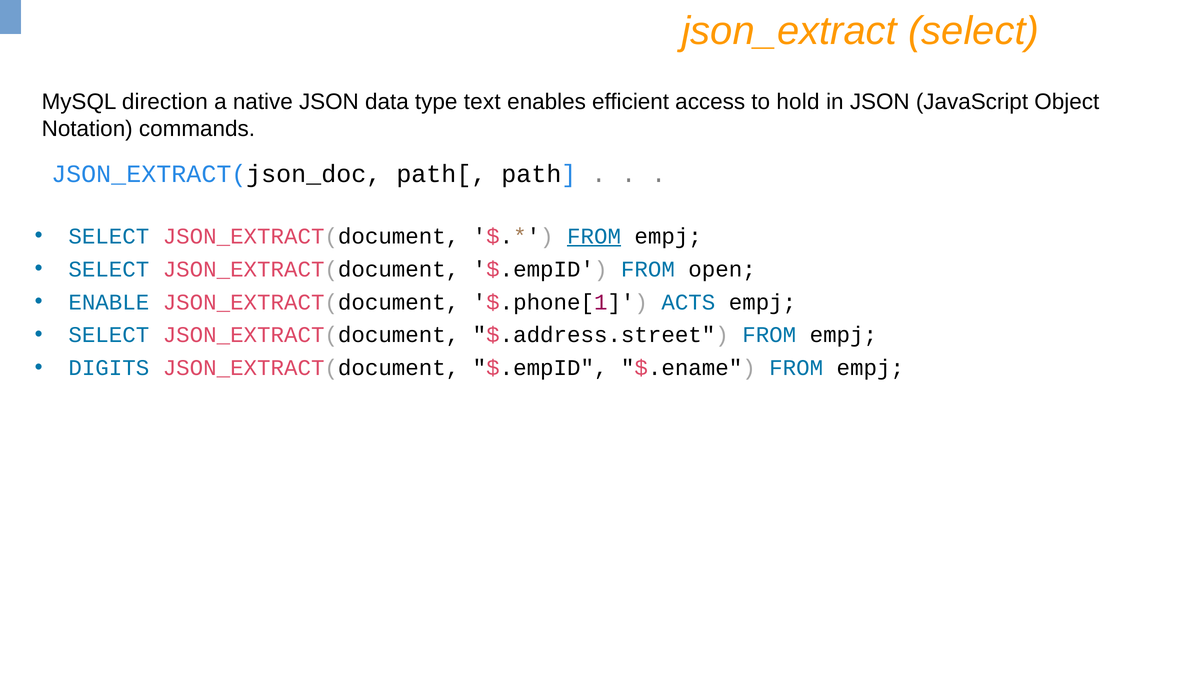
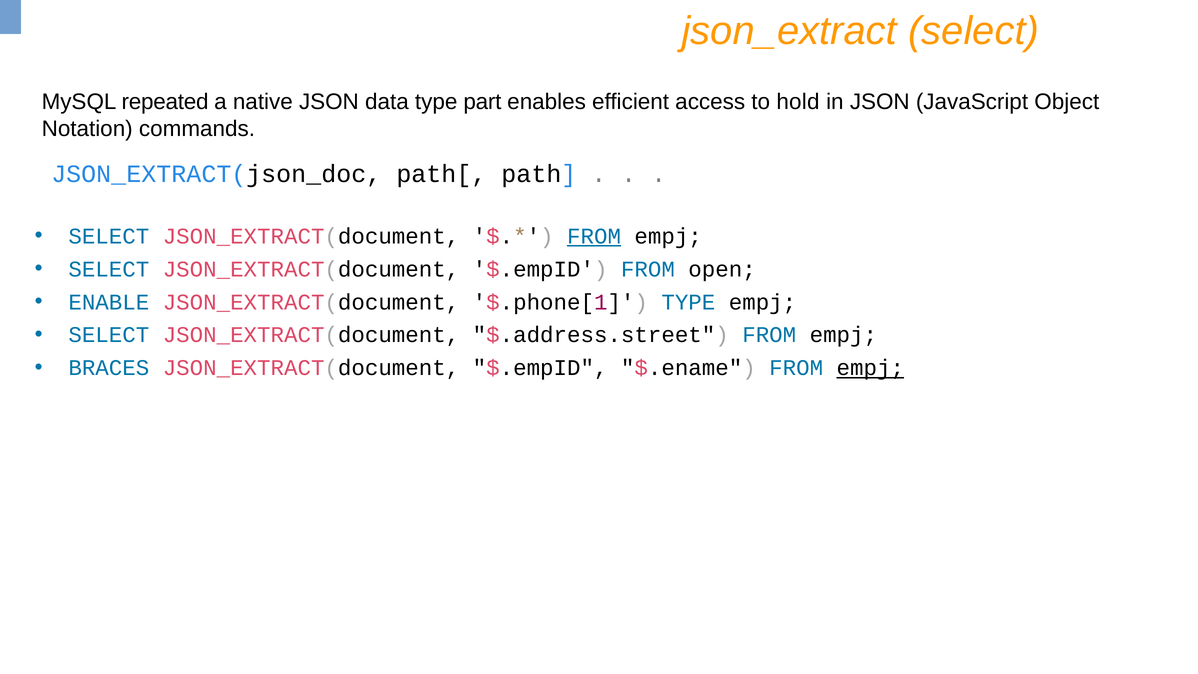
direction: direction -> repeated (165, 102)
text: text -> part (482, 102)
$.phone[1 ACTS: ACTS -> TYPE (688, 302)
DIGITS: DIGITS -> BRACES (109, 368)
empj underline: none -> present (870, 368)
